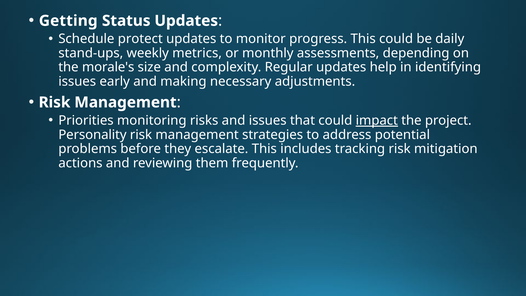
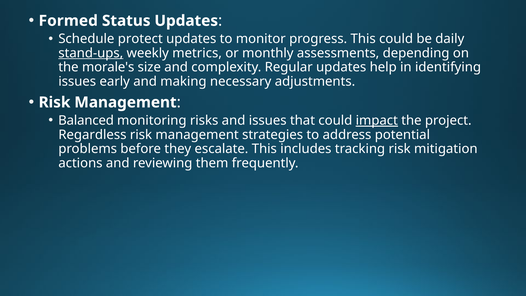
Getting: Getting -> Formed (68, 21)
stand-ups underline: none -> present (91, 53)
Priorities: Priorities -> Balanced (86, 120)
Personality: Personality -> Regardless (92, 135)
